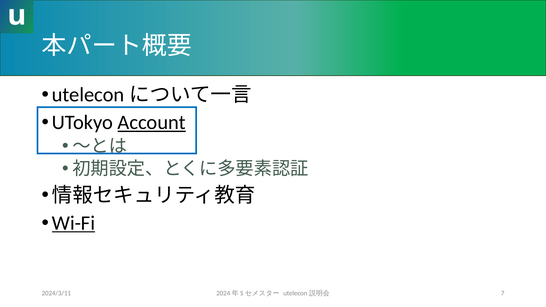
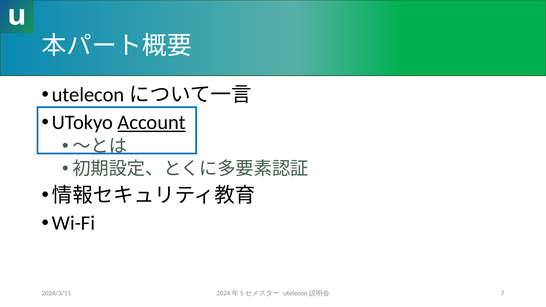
Wi-Fi underline: present -> none (73, 223)
